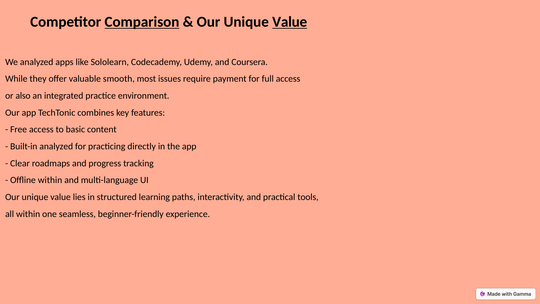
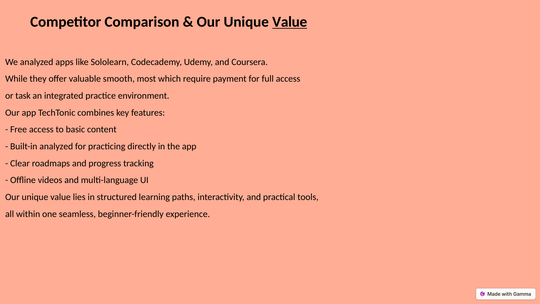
Comparison underline: present -> none (142, 22)
issues: issues -> which (170, 79)
also: also -> task (23, 96)
Offline within: within -> videos (50, 180)
